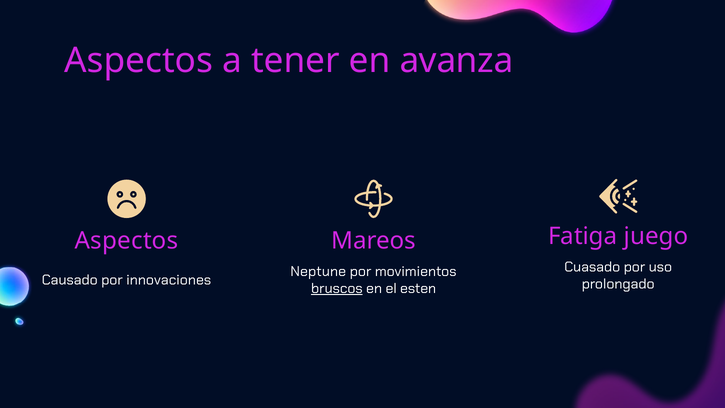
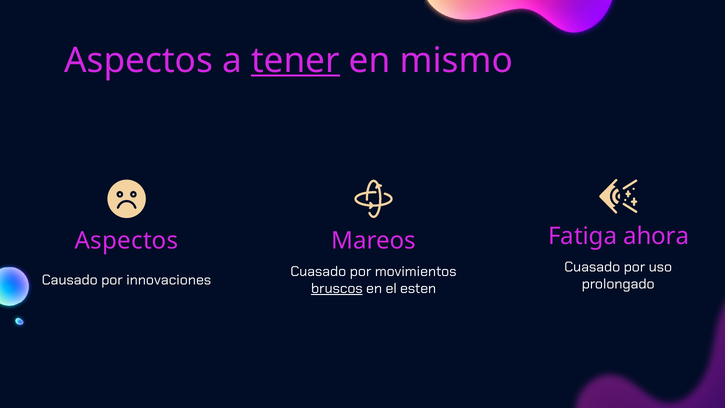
tener underline: none -> present (295, 60)
avanza: avanza -> mismo (456, 60)
juego: juego -> ahora (656, 236)
Neptune: Neptune -> Cuasado (318, 271)
